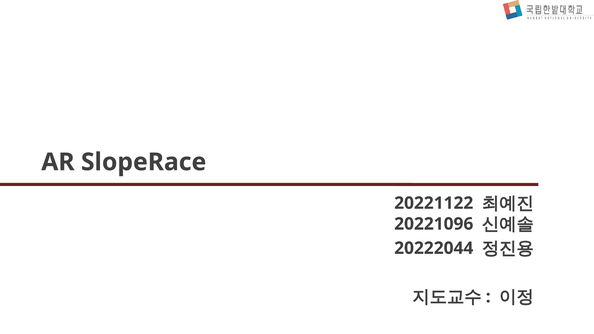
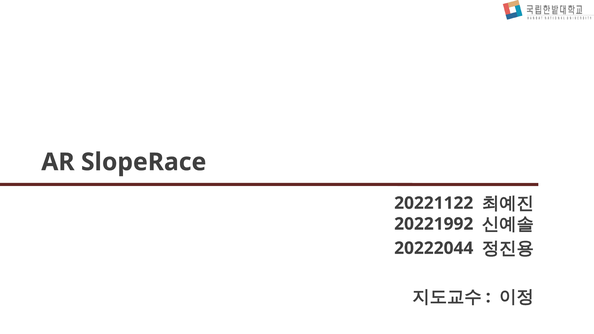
20221096: 20221096 -> 20221992 (434, 224)
